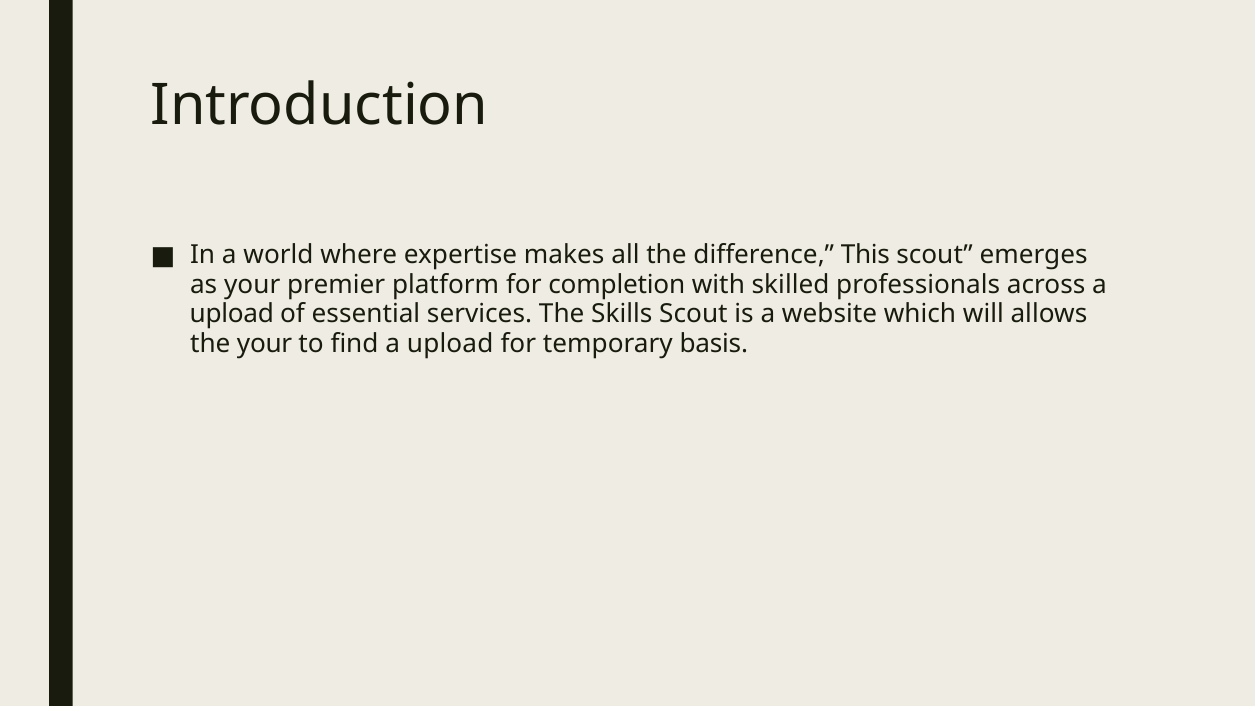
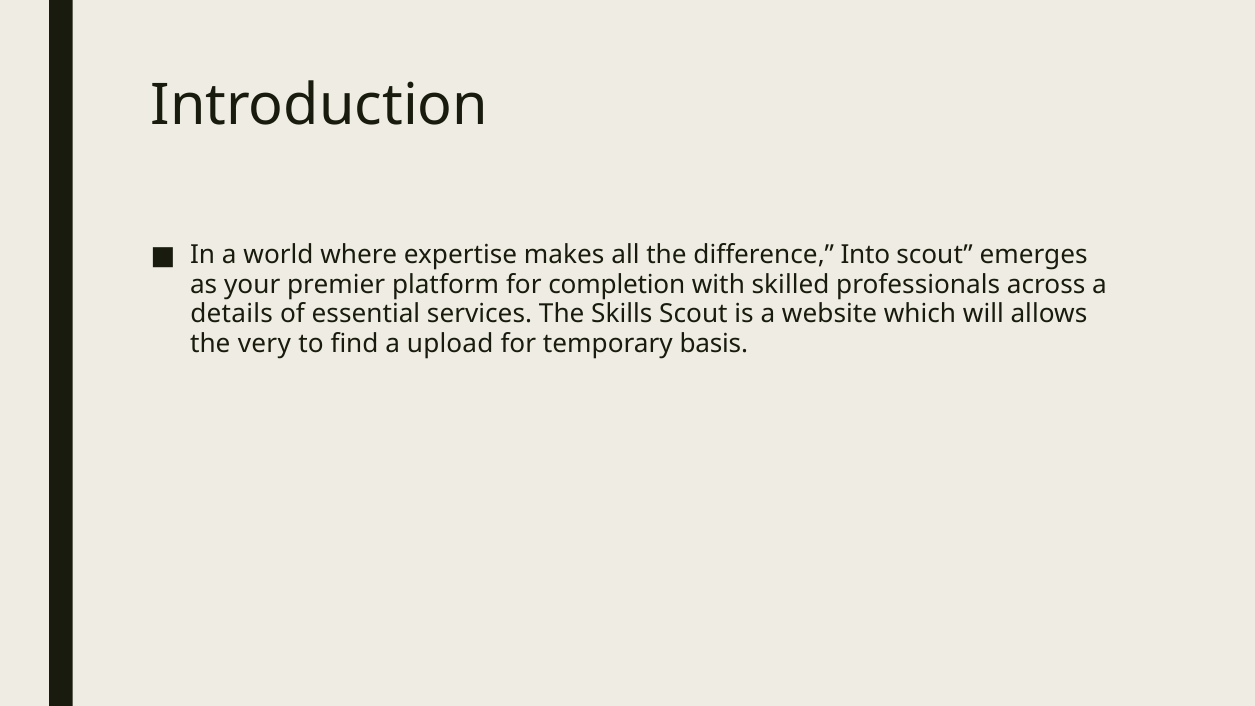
This: This -> Into (865, 255)
upload: upload -> details (232, 314)
the your: your -> very (264, 343)
